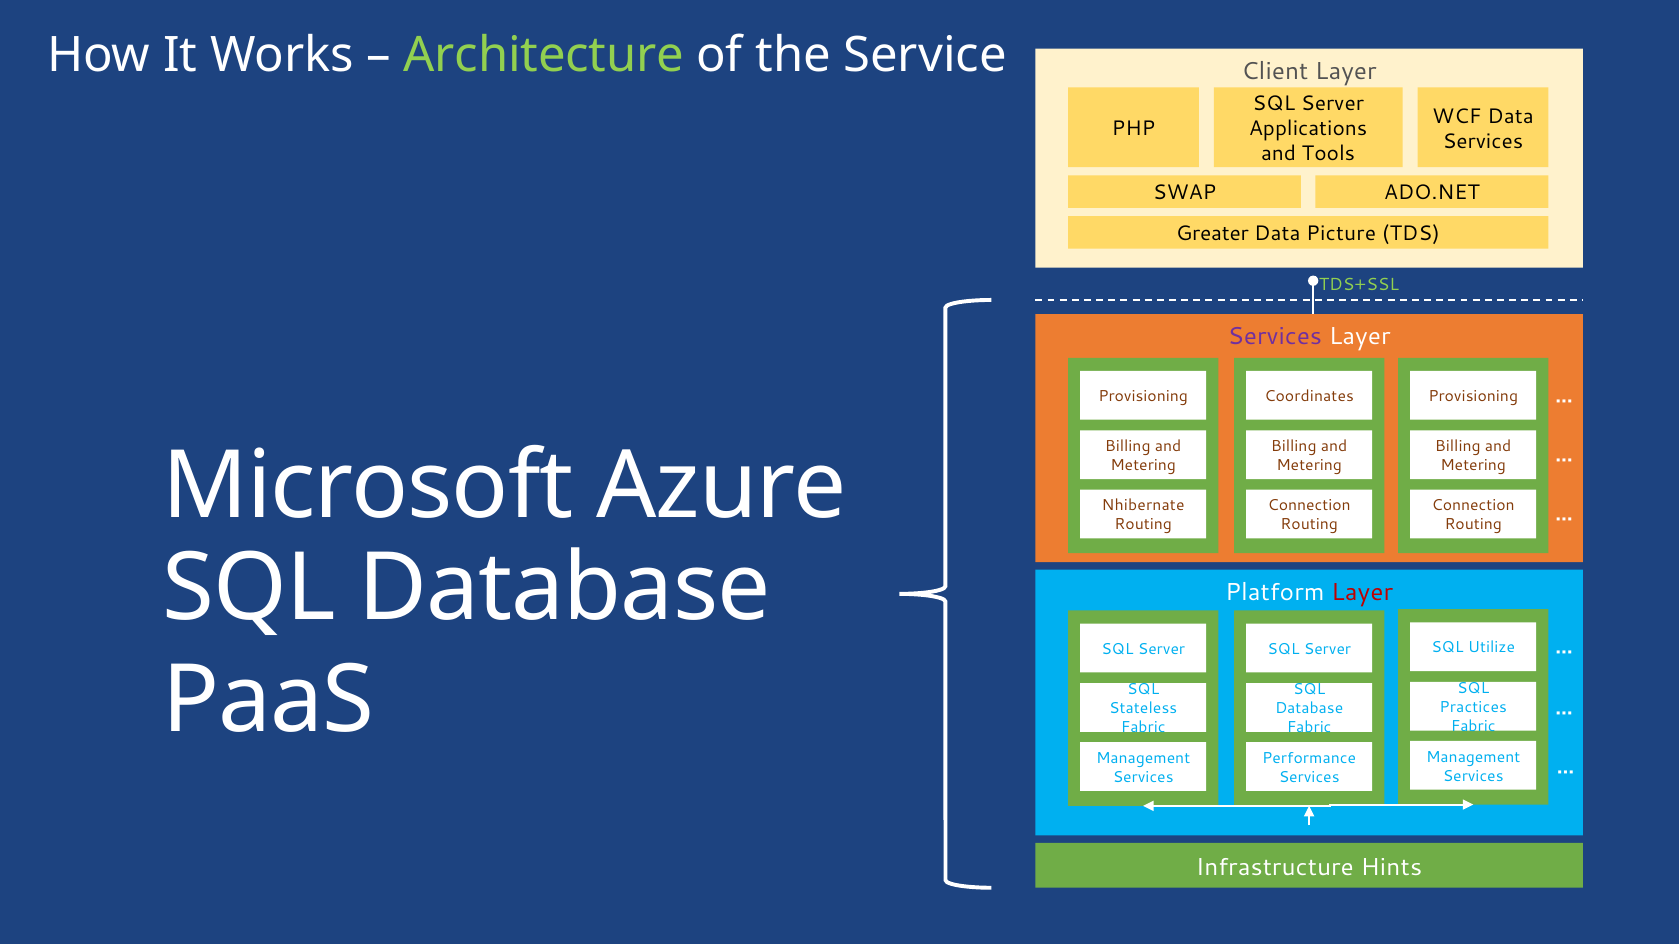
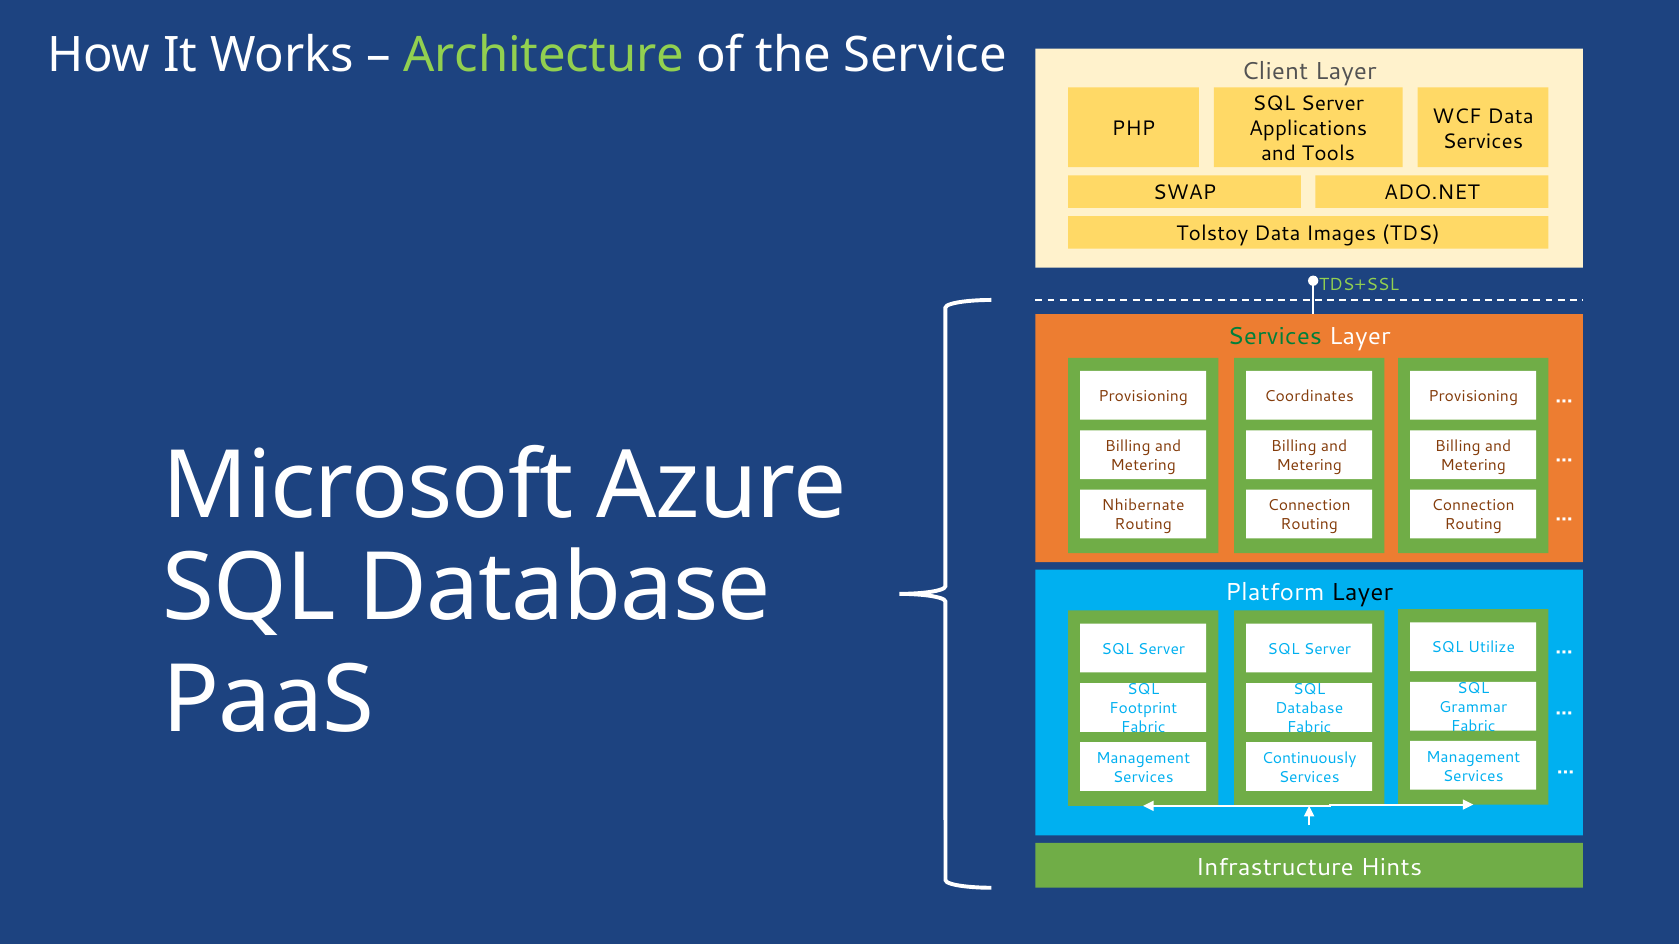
Greater: Greater -> Tolstoy (1212, 234)
Picture: Picture -> Images (1341, 234)
Services colour: purple -> green (1275, 337)
Layer colour: red -> black (1362, 592)
Practices: Practices -> Grammar (1473, 708)
Stateless: Stateless -> Footprint (1143, 709)
Performance: Performance -> Continuously (1309, 759)
